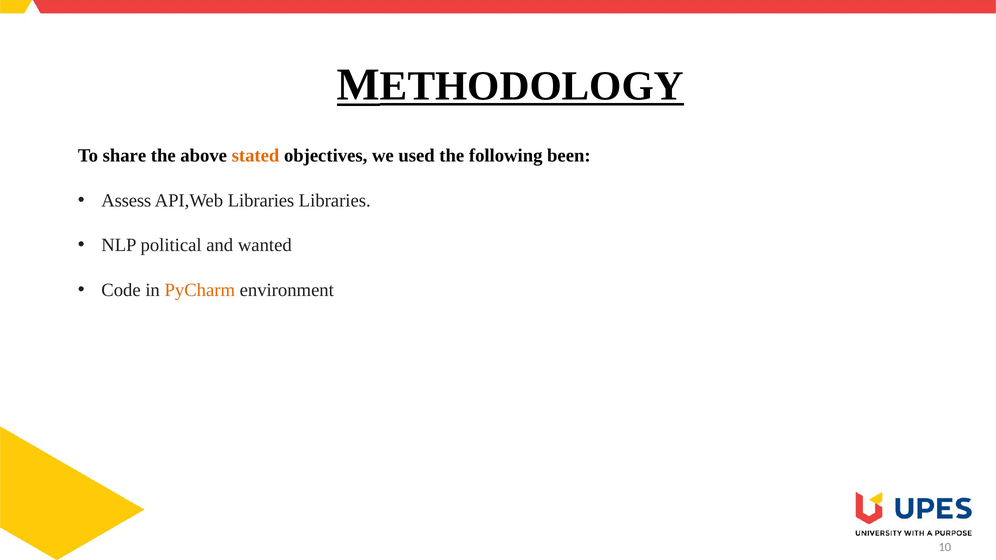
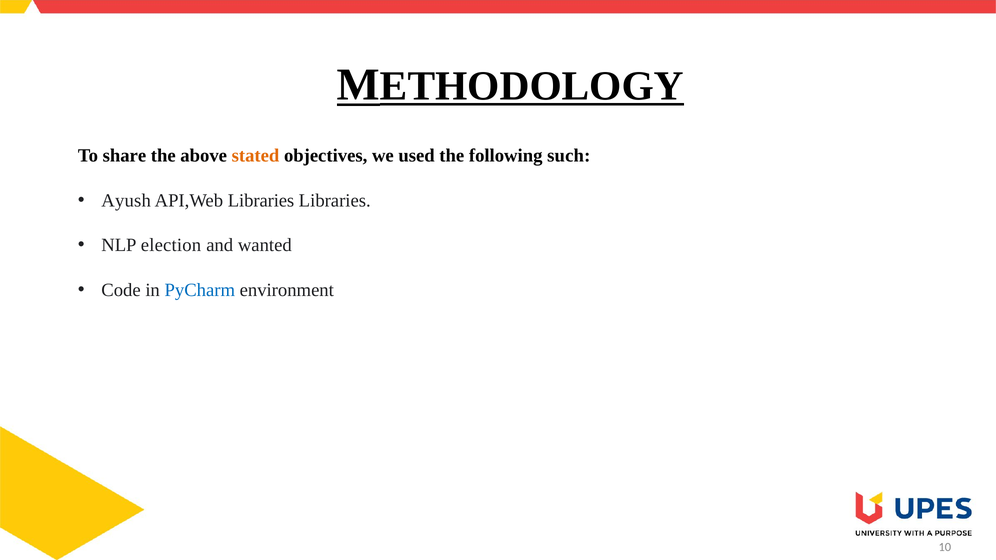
been: been -> such (569, 156)
Assess: Assess -> Ayush (126, 200)
political: political -> election (171, 245)
PyCharm colour: orange -> blue (200, 290)
